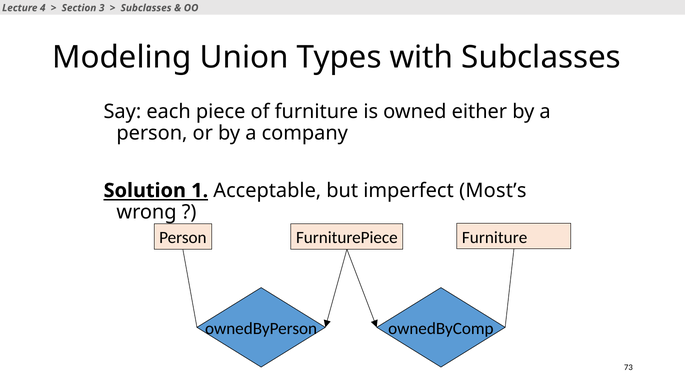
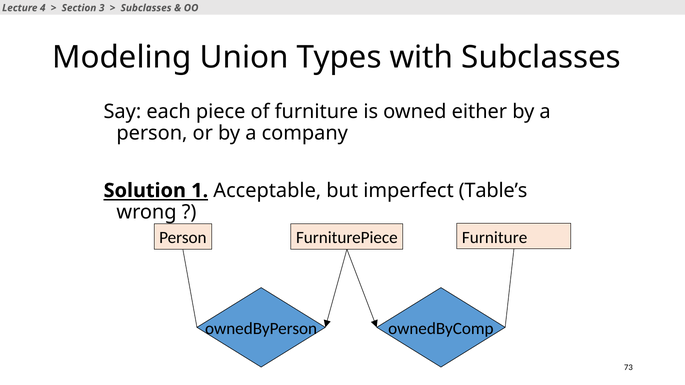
Most’s: Most’s -> Table’s (493, 191)
